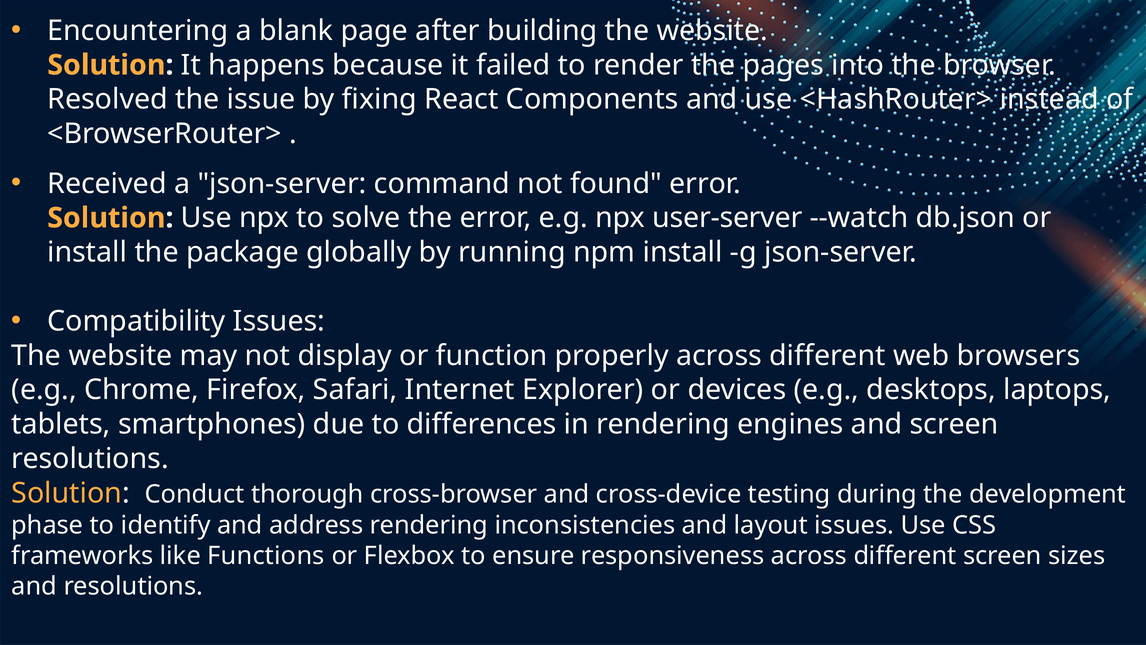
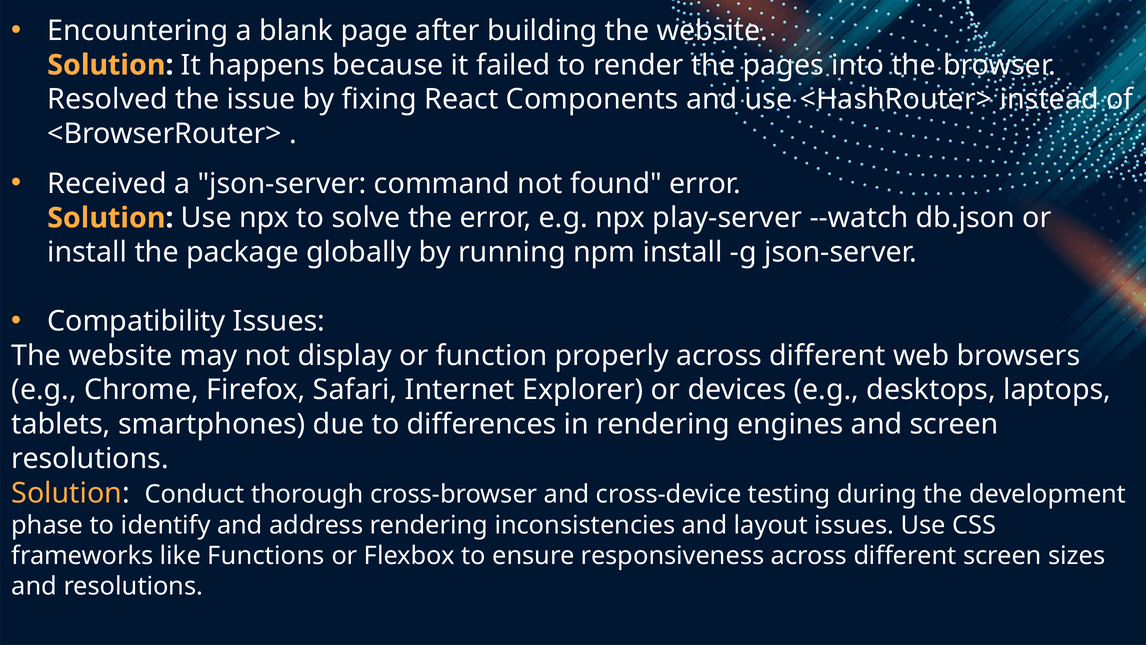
user-server: user-server -> play-server (727, 218)
